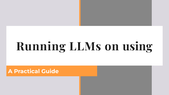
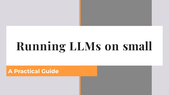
using: using -> small (137, 47)
